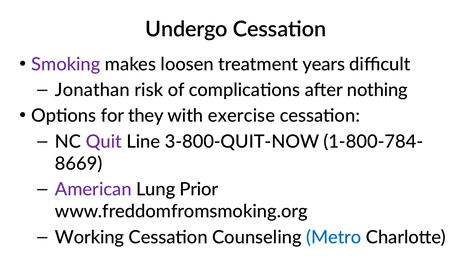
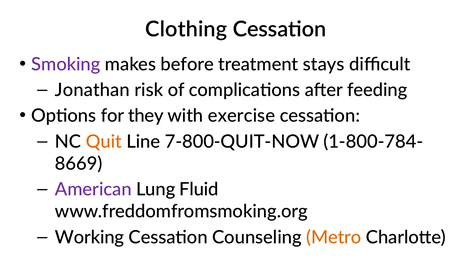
Undergo: Undergo -> Clothing (186, 29)
loosen: loosen -> before (187, 64)
years: years -> stays (324, 64)
nothing: nothing -> feeding (377, 90)
Quit colour: purple -> orange (104, 142)
3-800-QUIT-NOW: 3-800-QUIT-NOW -> 7-800-QUIT-NOW (242, 142)
Prior: Prior -> Fluid (199, 190)
Metro colour: blue -> orange (334, 237)
